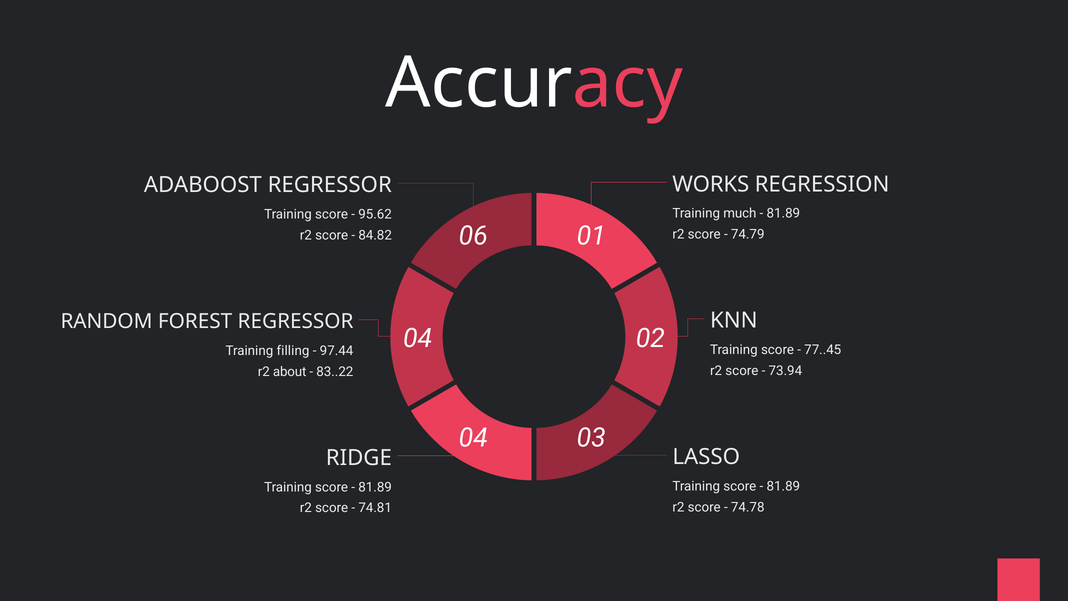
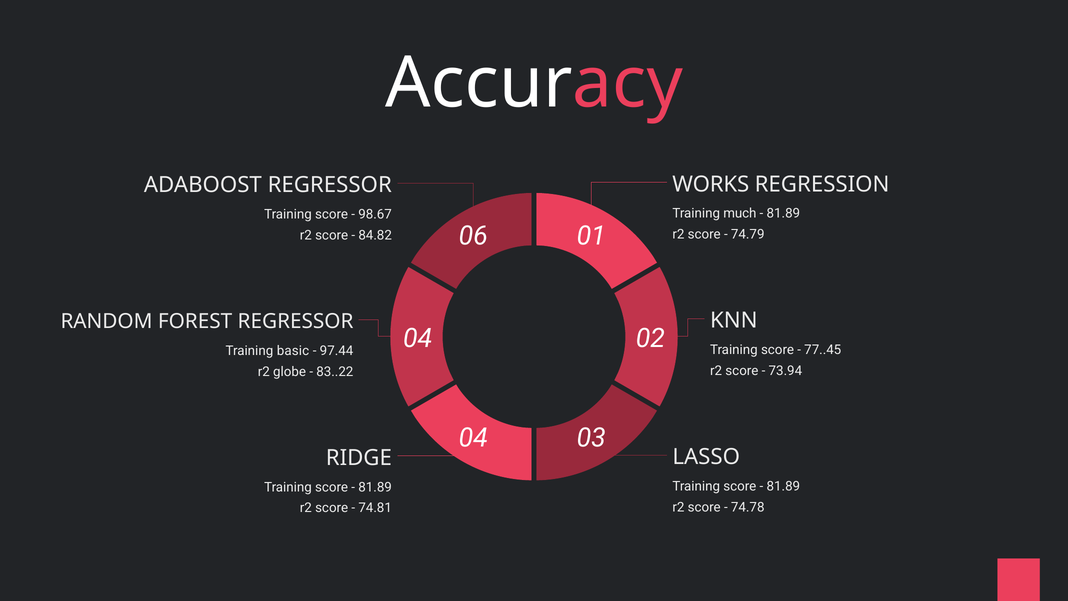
95.62: 95.62 -> 98.67 (375, 214)
filling: filling -> basic (293, 351)
about: about -> globe (290, 371)
